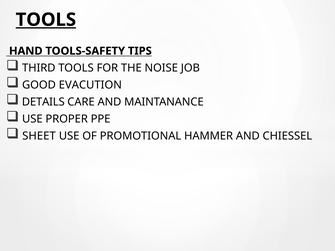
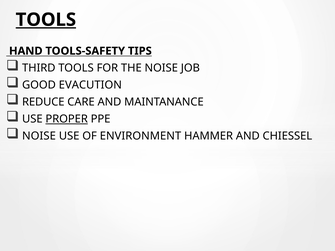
DETAILS: DETAILS -> REDUCE (43, 102)
PROPER underline: none -> present (67, 119)
SHEET: SHEET -> NOISE (39, 136)
PROMOTIONAL: PROMOTIONAL -> ENVIRONMENT (140, 136)
